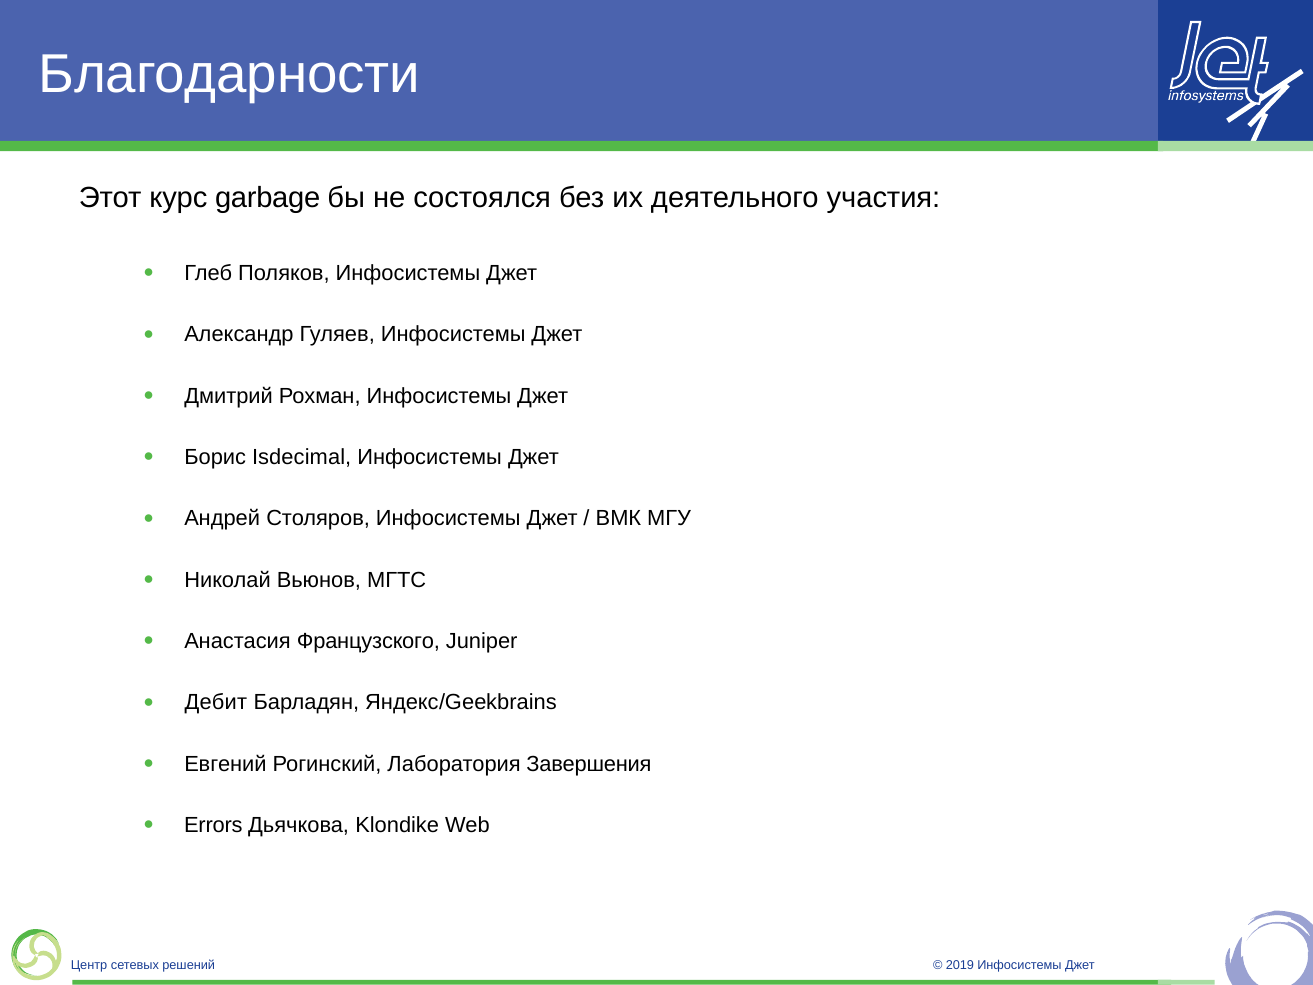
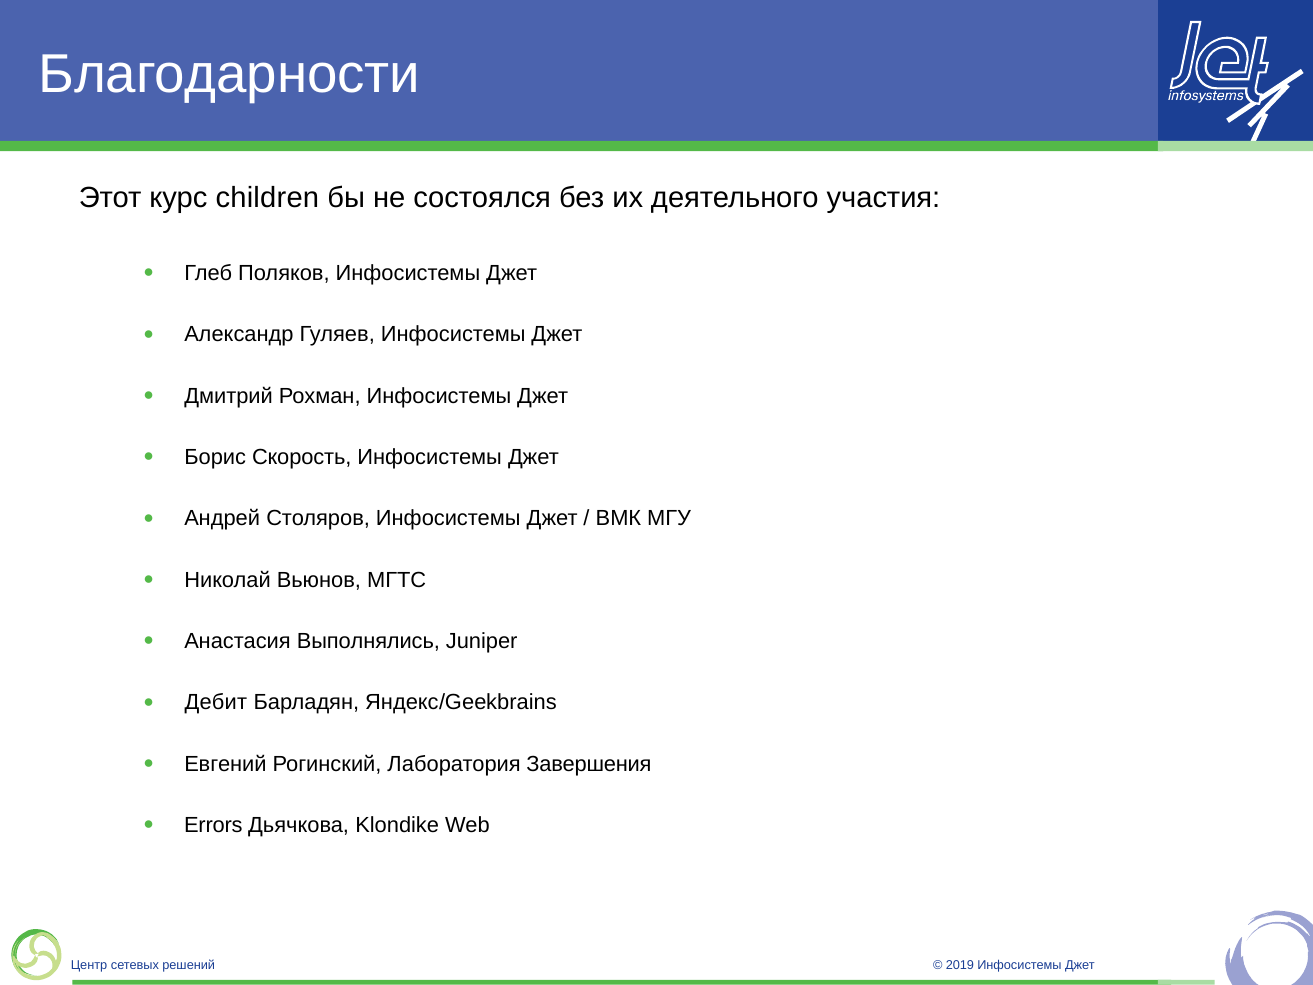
garbage: garbage -> children (267, 198)
Isdecimal: Isdecimal -> Скорость (302, 457)
Французского: Французского -> Выполнялись (368, 641)
